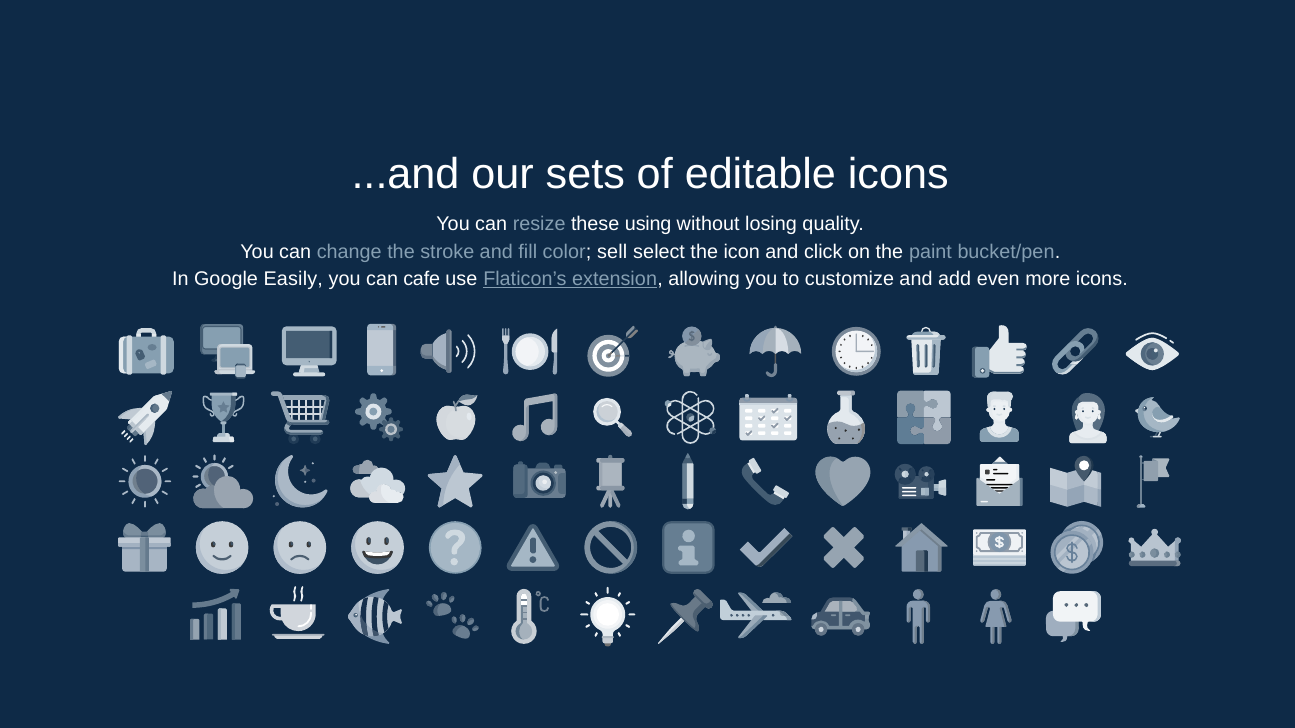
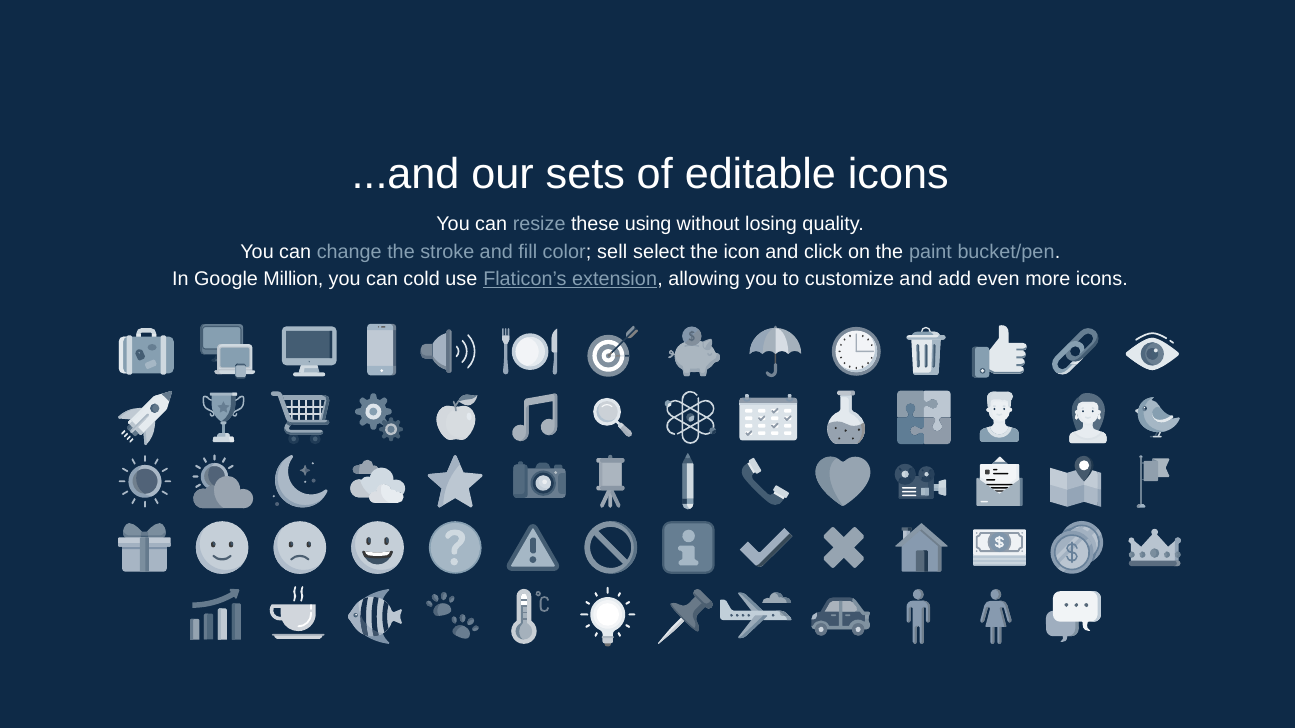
Easily: Easily -> Million (293, 279)
cafe: cafe -> cold (422, 279)
